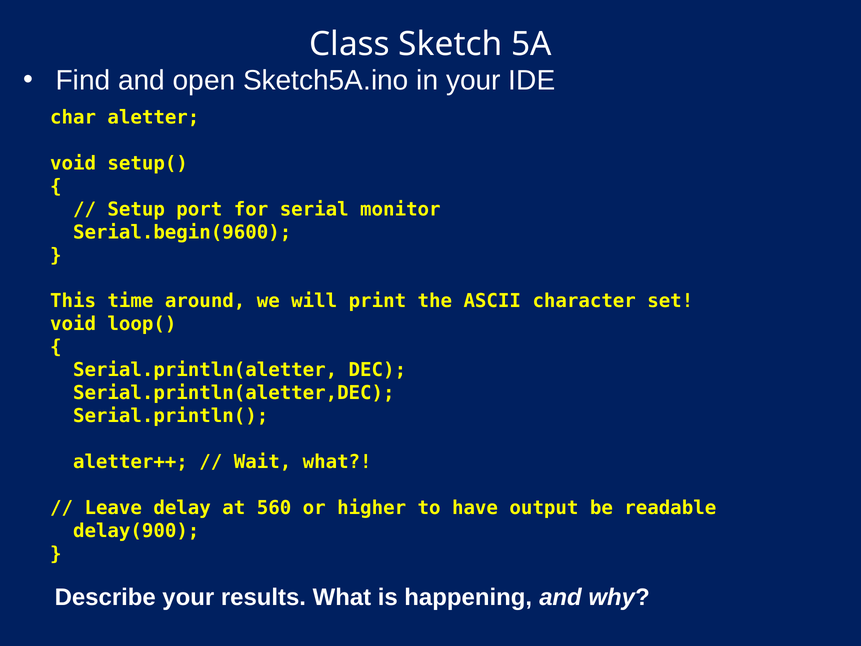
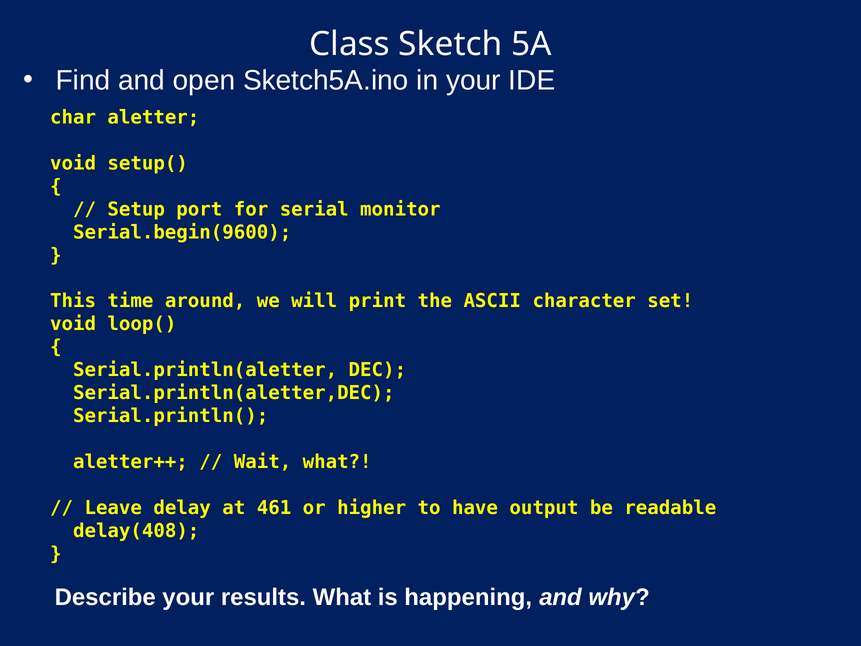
560: 560 -> 461 (274, 508)
delay(900: delay(900 -> delay(408 (136, 531)
